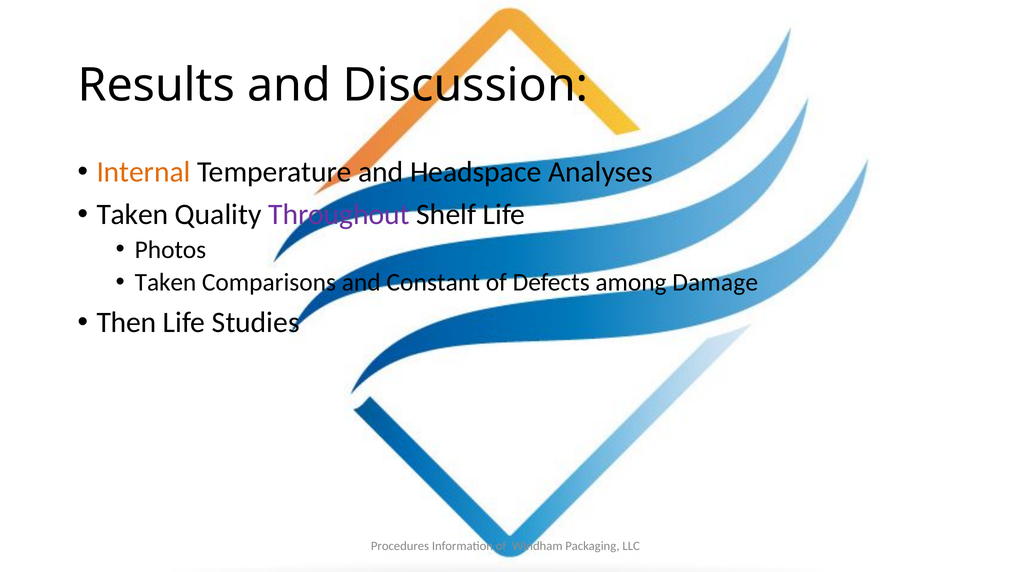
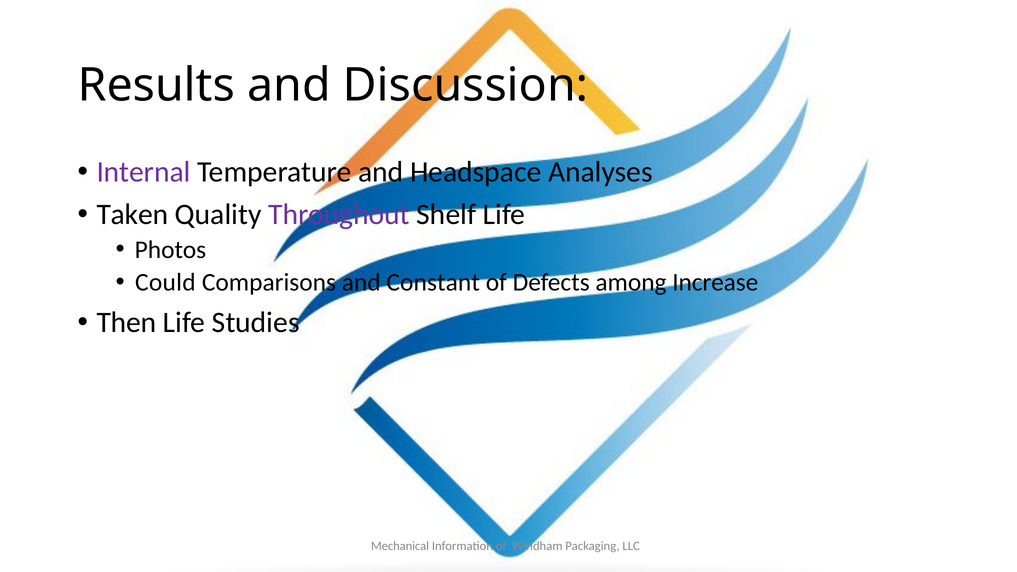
Internal colour: orange -> purple (144, 172)
Taken: Taken -> Could (165, 282)
Damage: Damage -> Increase (715, 282)
Procedures: Procedures -> Mechanical (400, 546)
